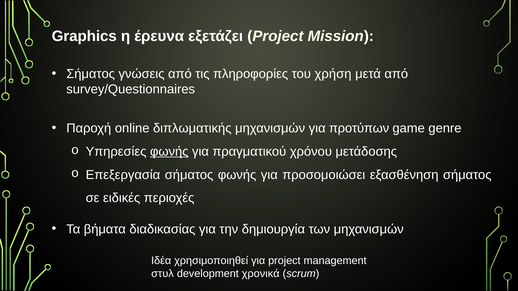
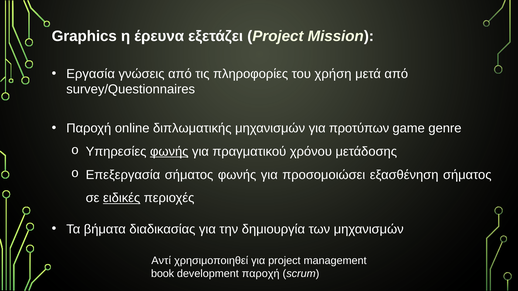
Σήματος: Σήματος -> Εργασία (91, 74)
ειδικές underline: none -> present (122, 198)
Ιδέα: Ιδέα -> Αντί (161, 261)
στυλ: στυλ -> book (163, 274)
development χρονικά: χρονικά -> παροχή (261, 274)
